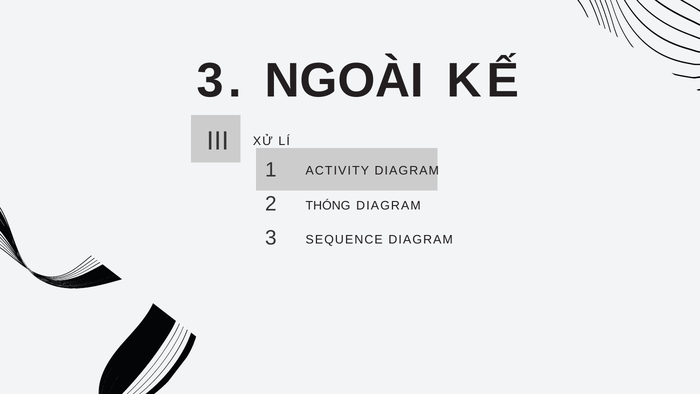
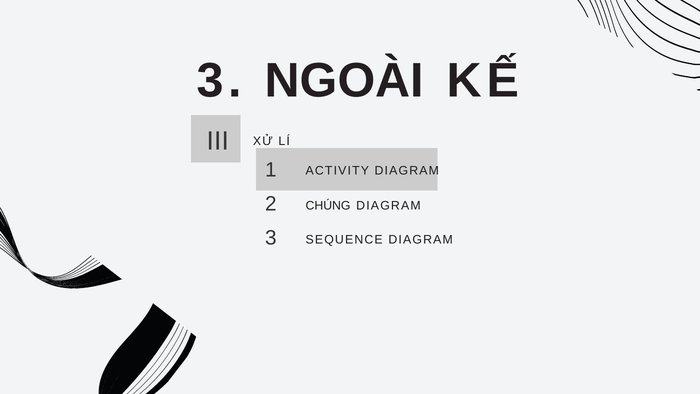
THÓNG: THÓNG -> CHÚNG (328, 206)
